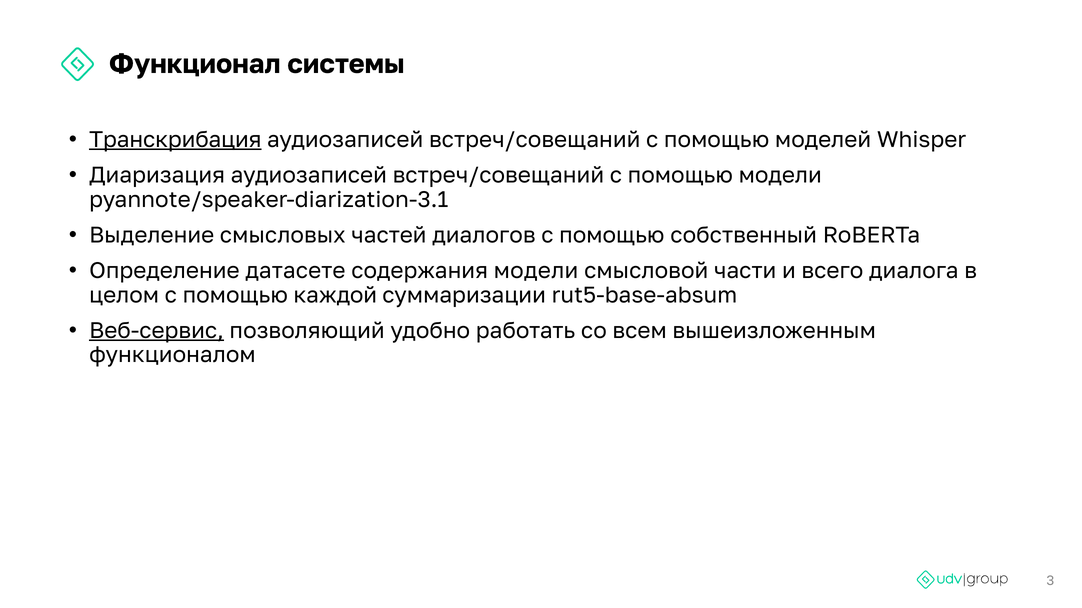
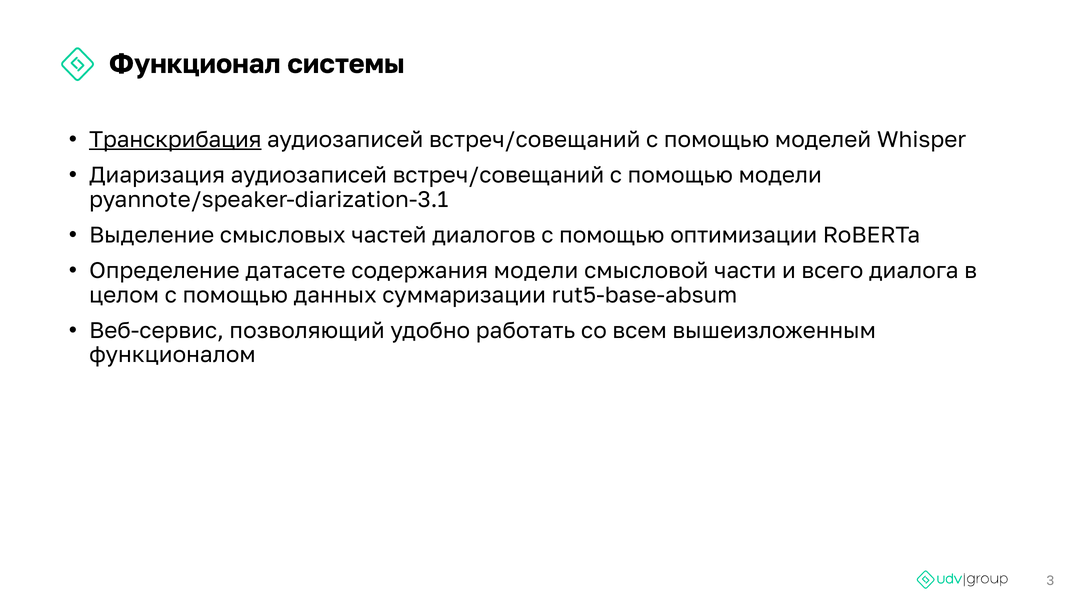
собственный: собственный -> оптимизации (744, 235)
каждой: каждой -> данных (335, 295)
Веб-сервис underline: present -> none (157, 331)
